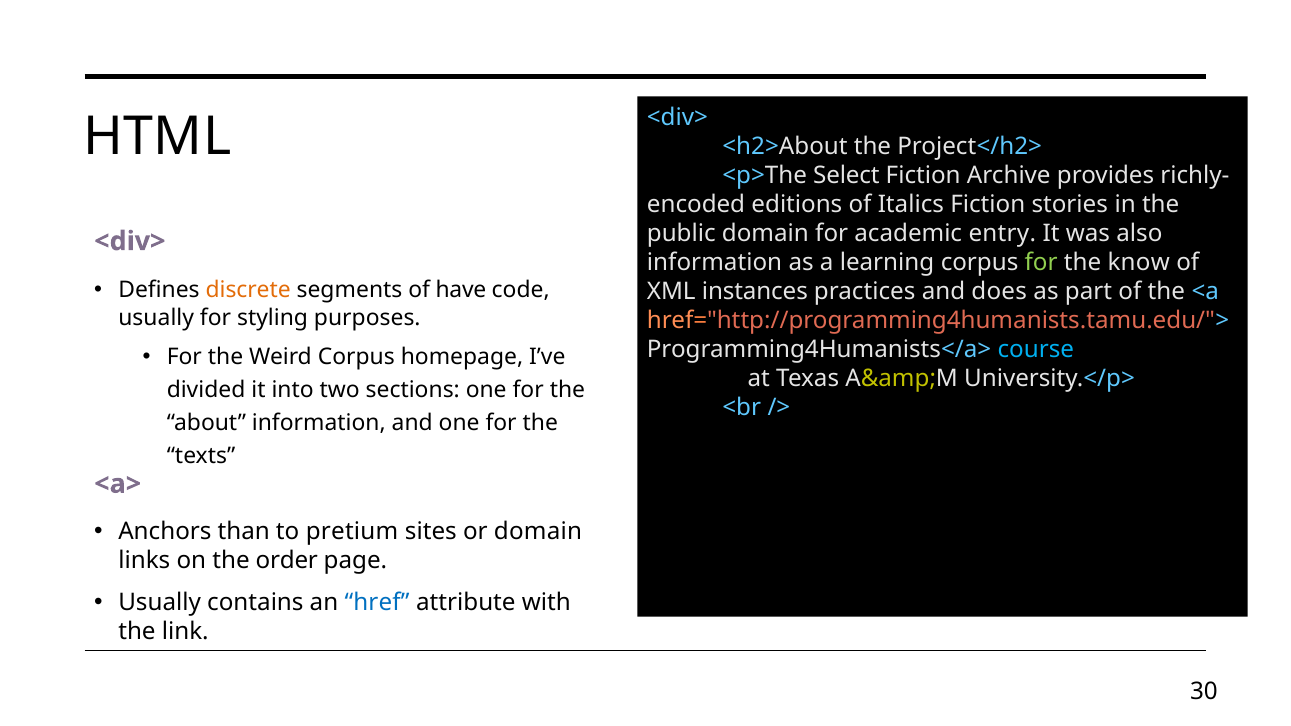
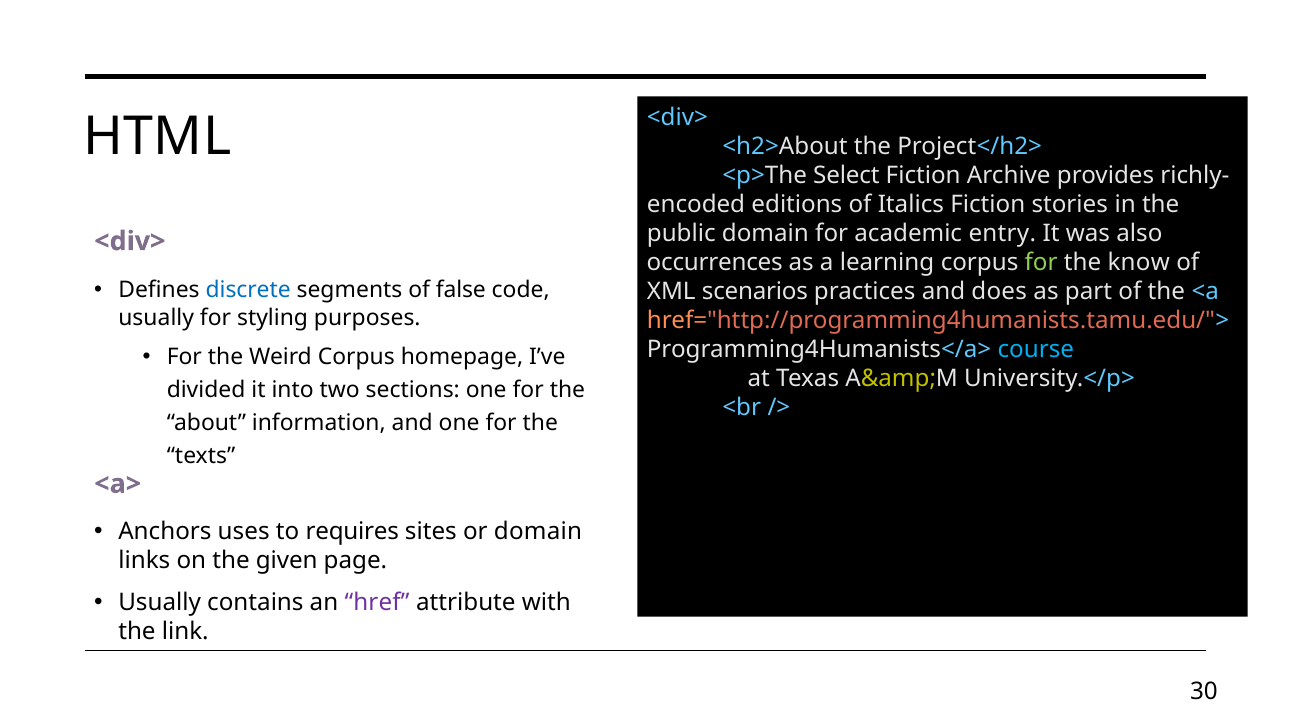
information: information -> occurrences (715, 263)
discrete colour: orange -> blue (248, 290)
have: have -> false (461, 290)
instances: instances -> scenarios (755, 292)
than: than -> uses (244, 532)
pretium: pretium -> requires (352, 532)
order: order -> given (287, 561)
href colour: blue -> purple (377, 603)
